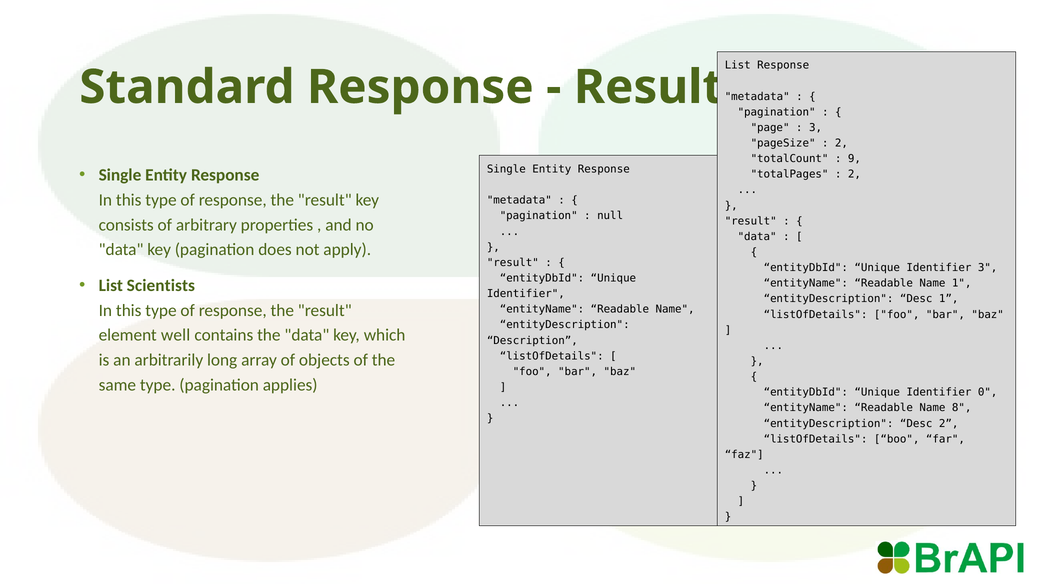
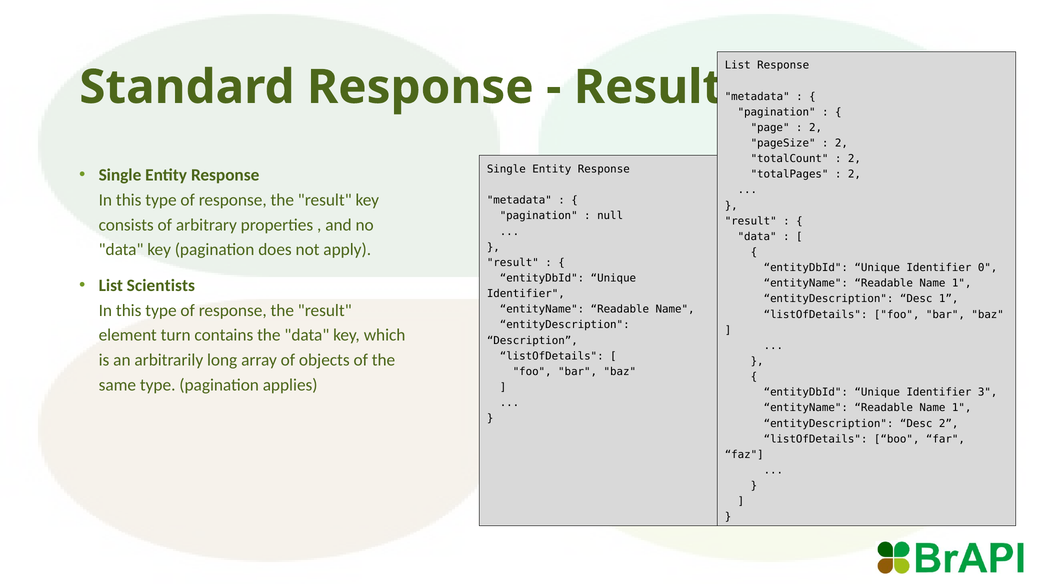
3: 3 -> 2 (816, 128)
9: 9 -> 2 (855, 159)
Identifier 3: 3 -> 0 (988, 268)
well: well -> turn (176, 335)
0: 0 -> 3 (988, 393)
8: 8 -> 1 (962, 408)
